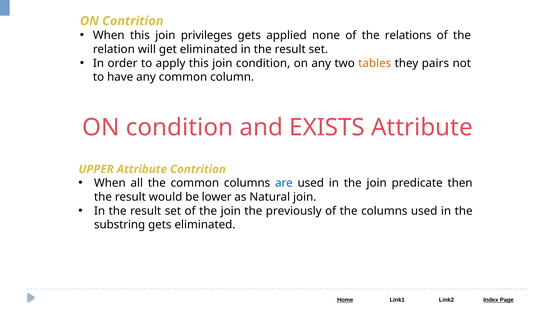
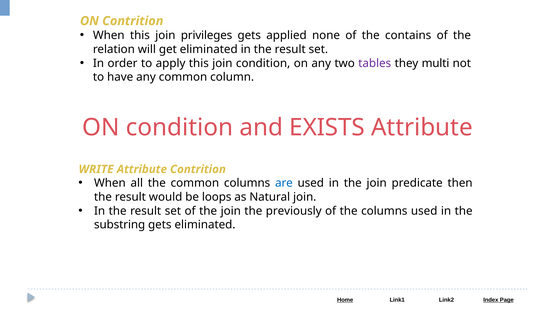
relations: relations -> contains (408, 35)
tables colour: orange -> purple (375, 63)
pairs: pairs -> multi (436, 63)
UPPER: UPPER -> WRITE (96, 169)
lower: lower -> loops (217, 197)
